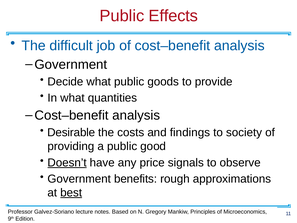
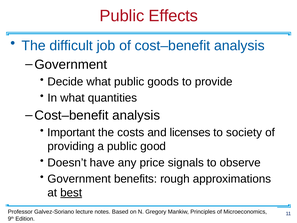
Desirable: Desirable -> Important (71, 132)
findings: findings -> licenses (190, 132)
Doesn’t underline: present -> none (67, 162)
